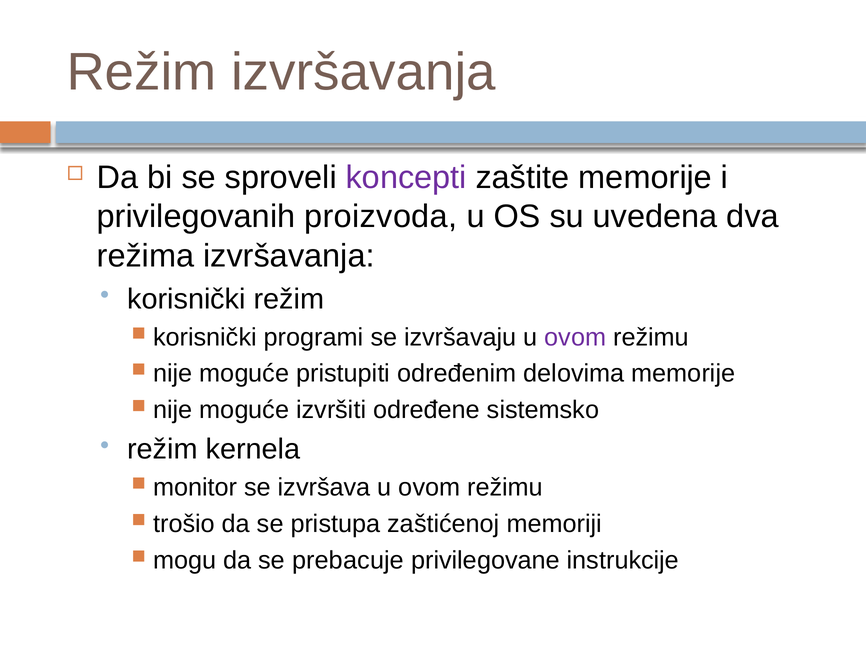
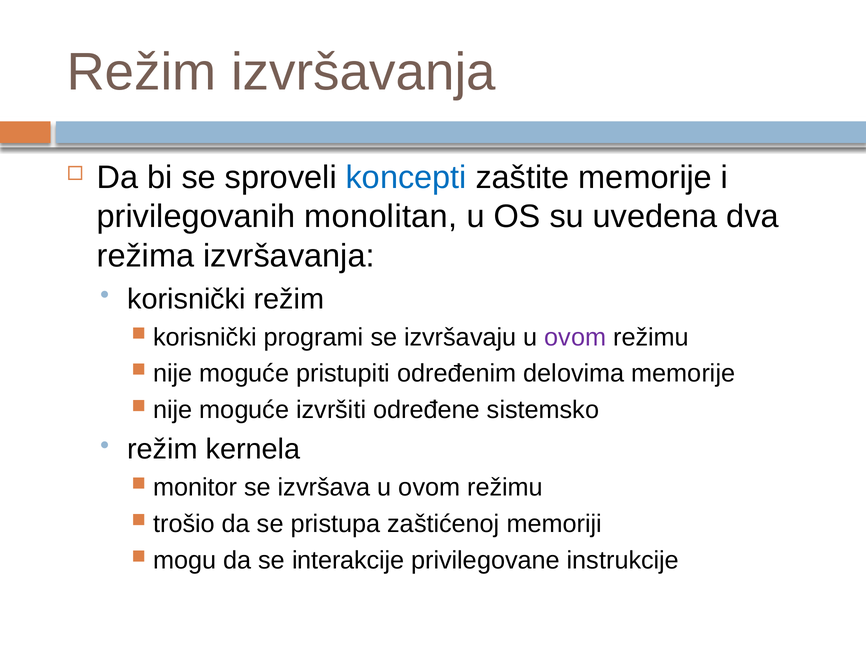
koncepti colour: purple -> blue (406, 178)
proizvoda: proizvoda -> monolitan (381, 217)
prebacuje: prebacuje -> interakcije (348, 560)
